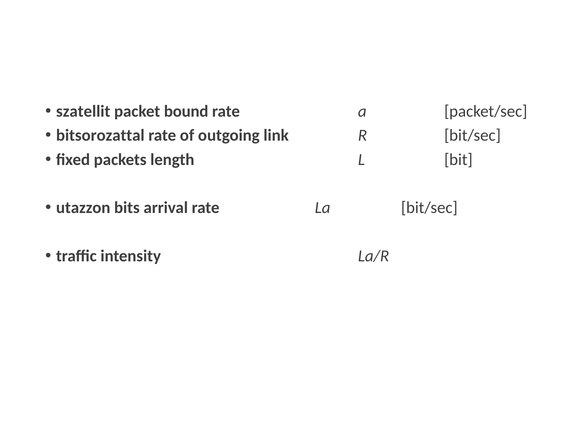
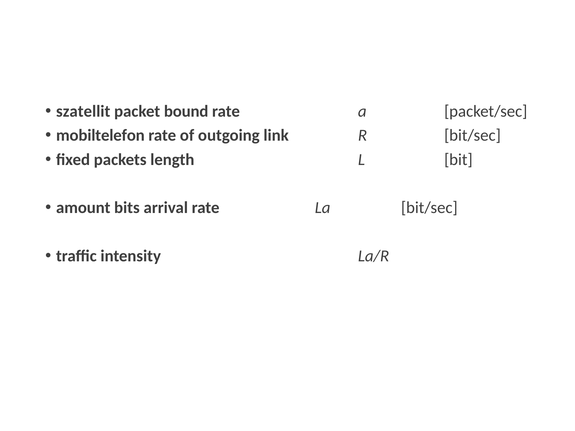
bitsorozattal: bitsorozattal -> mobiltelefon (100, 135)
utazzon: utazzon -> amount (83, 208)
